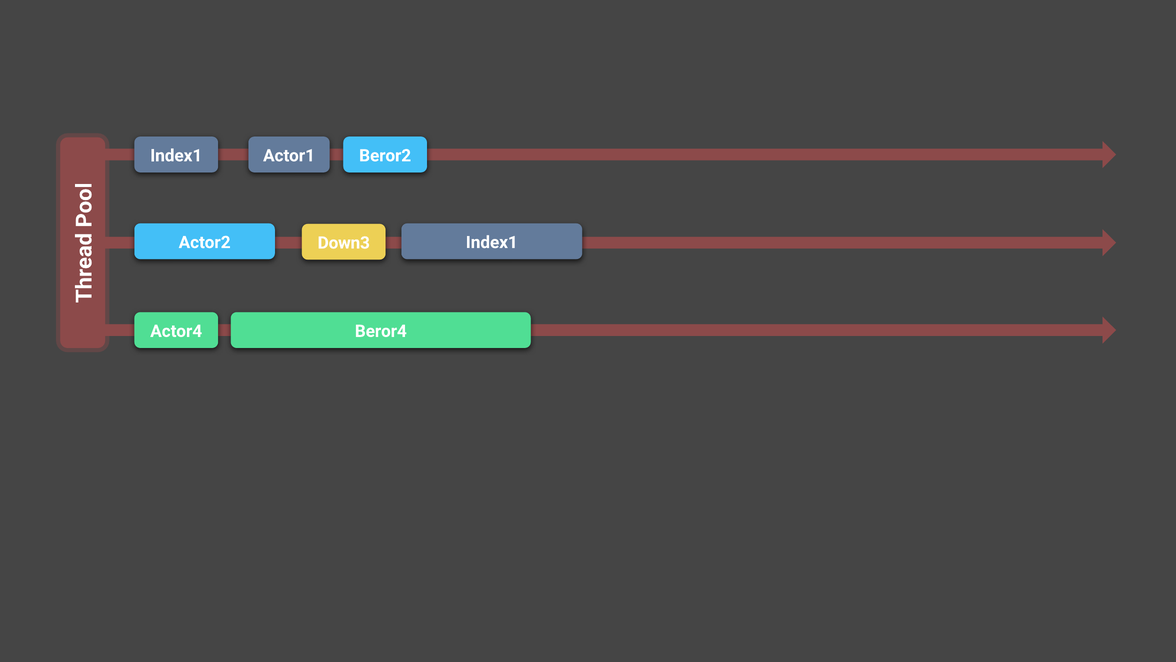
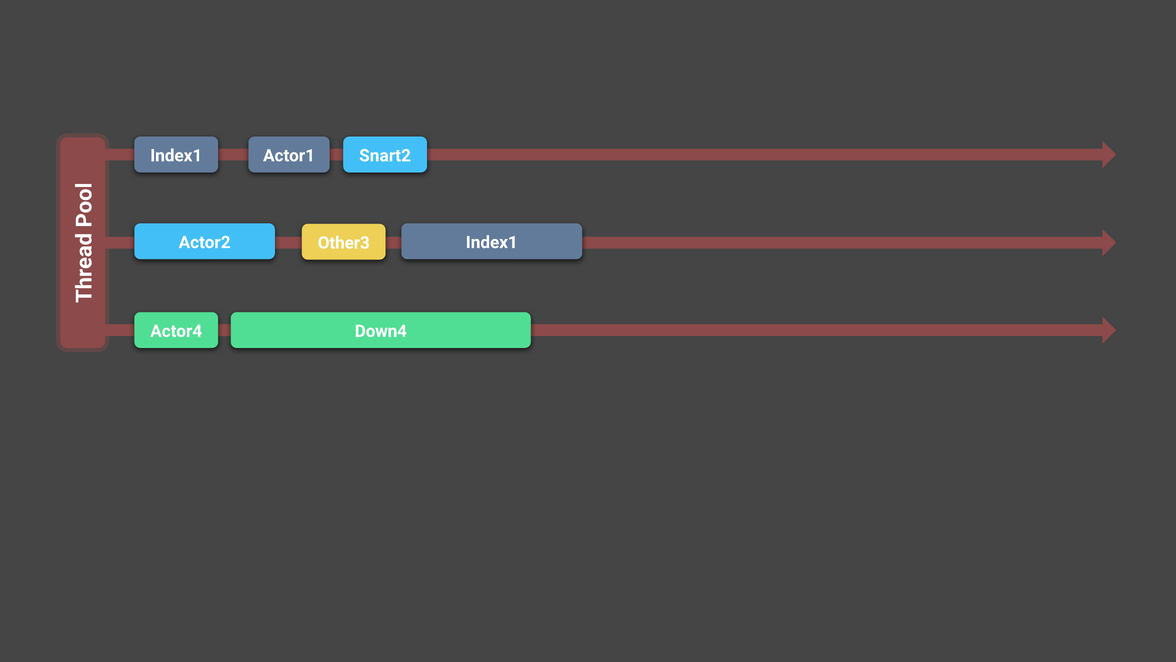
Beror2: Beror2 -> Snart2 (385, 156)
Down3: Down3 -> Other3 (344, 243)
Beror4: Beror4 -> Down4 (381, 331)
